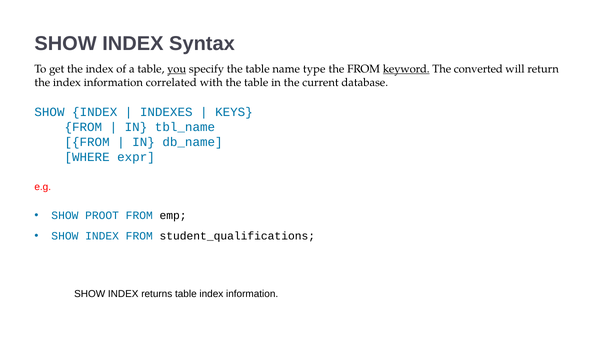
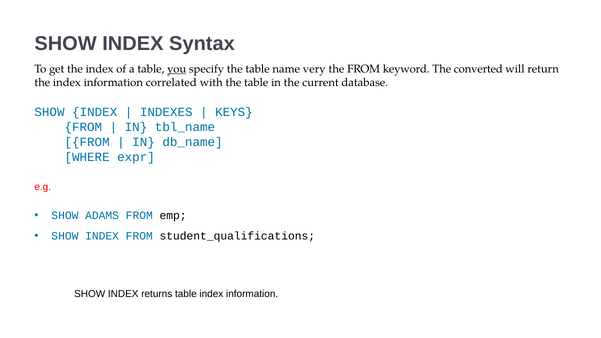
type: type -> very (314, 69)
keyword underline: present -> none (406, 69)
PROOT: PROOT -> ADAMS (102, 216)
